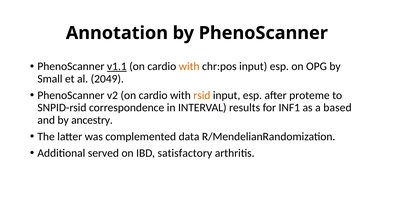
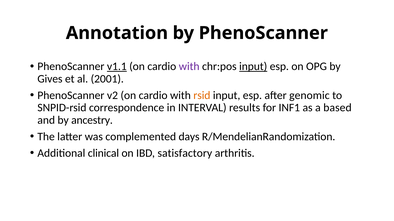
with colour: orange -> purple (189, 67)
input underline: none -> present (253, 67)
Small: Small -> Gives (50, 79)
2049: 2049 -> 2001 (107, 79)
proteme: proteme -> genomic (309, 96)
data: data -> days (189, 137)
served: served -> clinical (103, 153)
